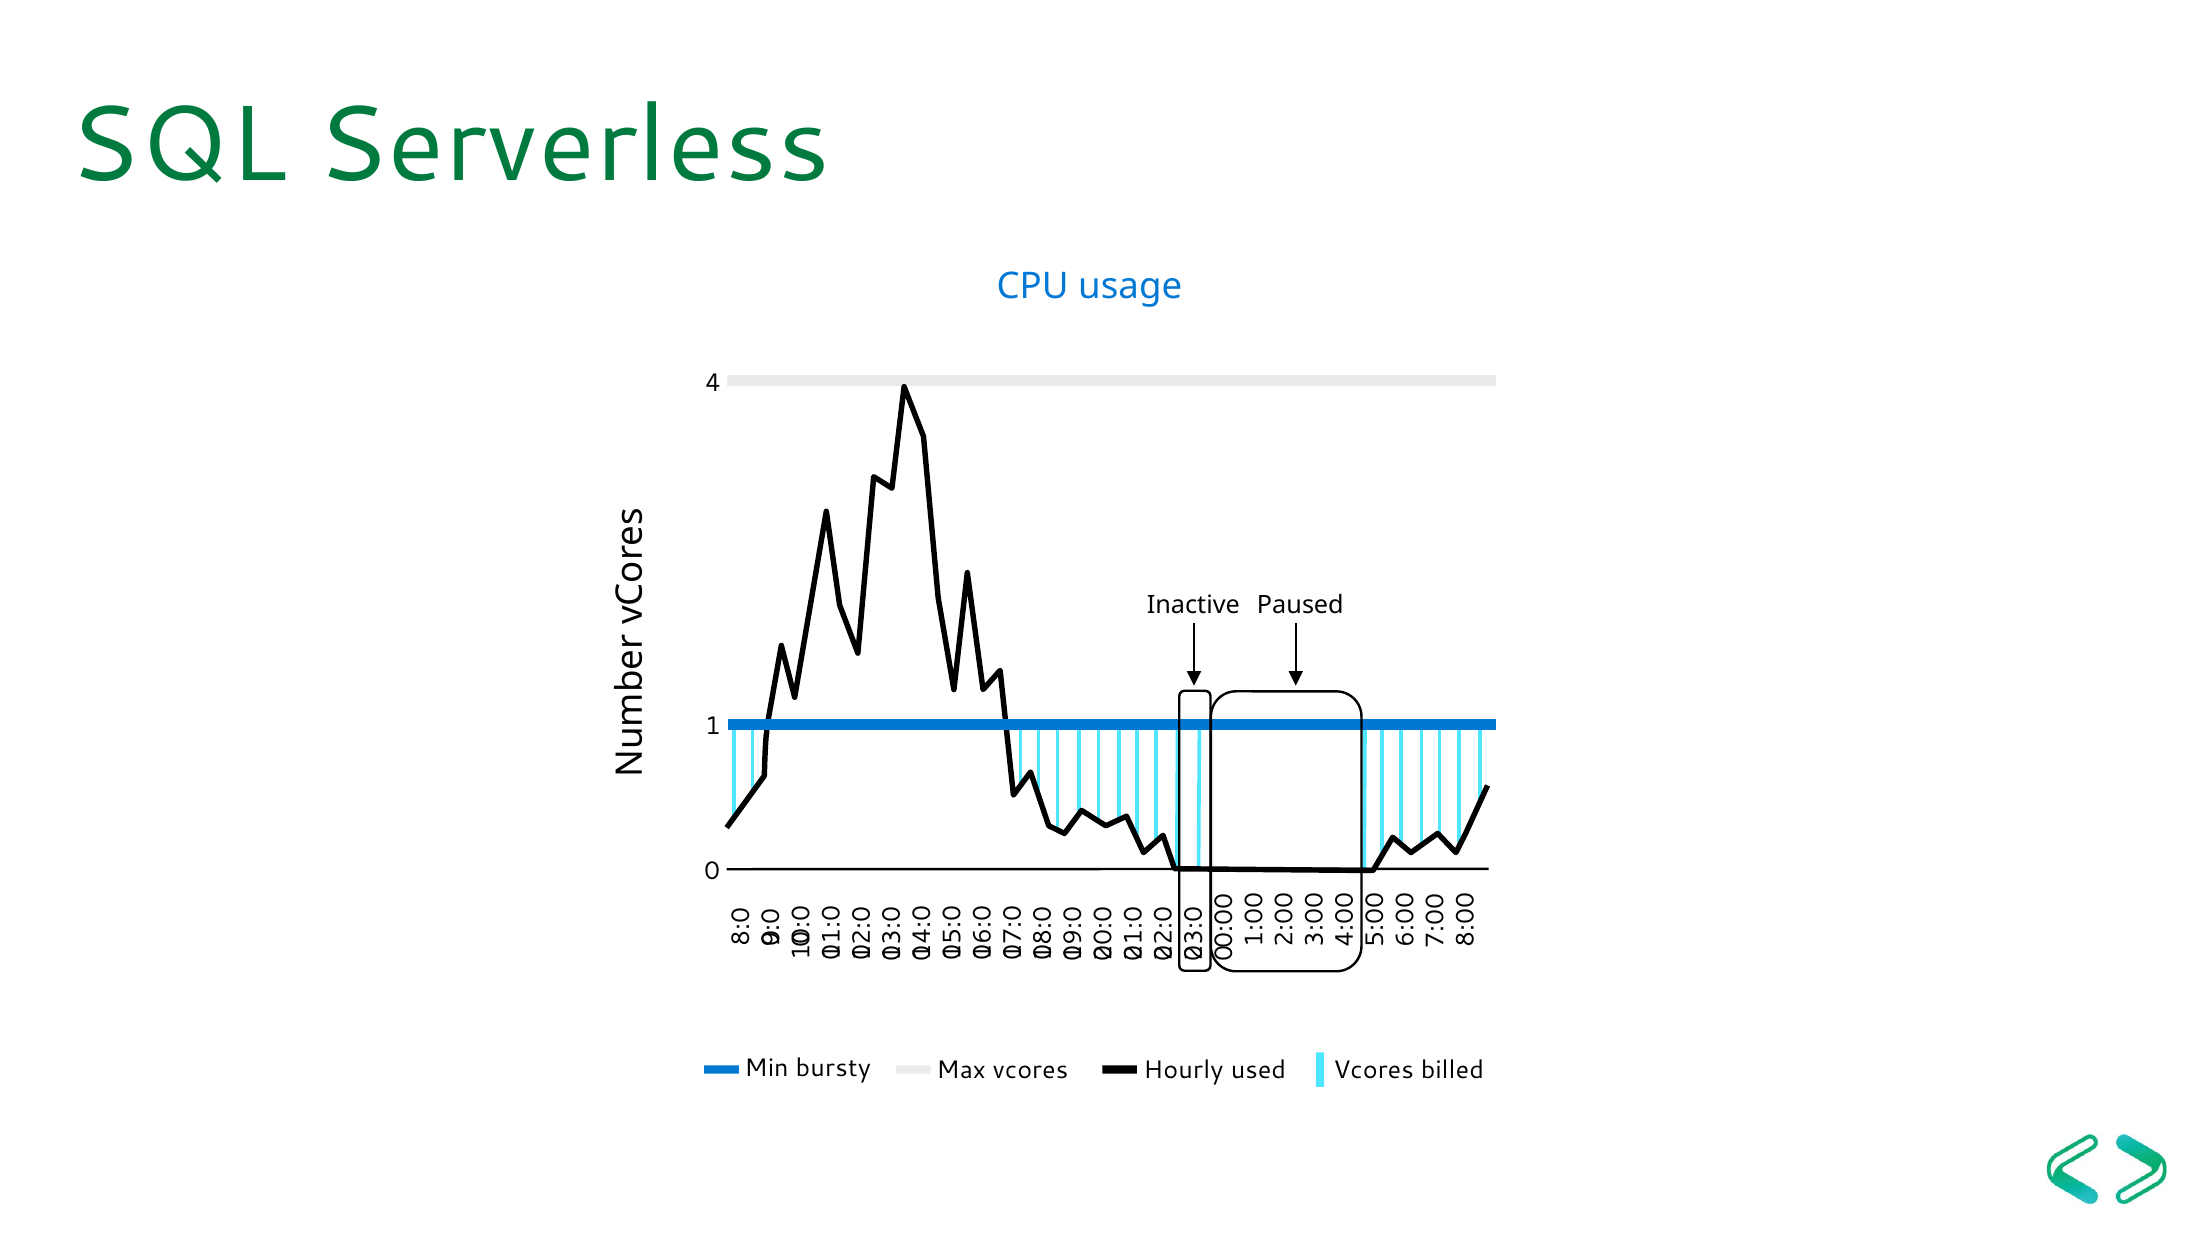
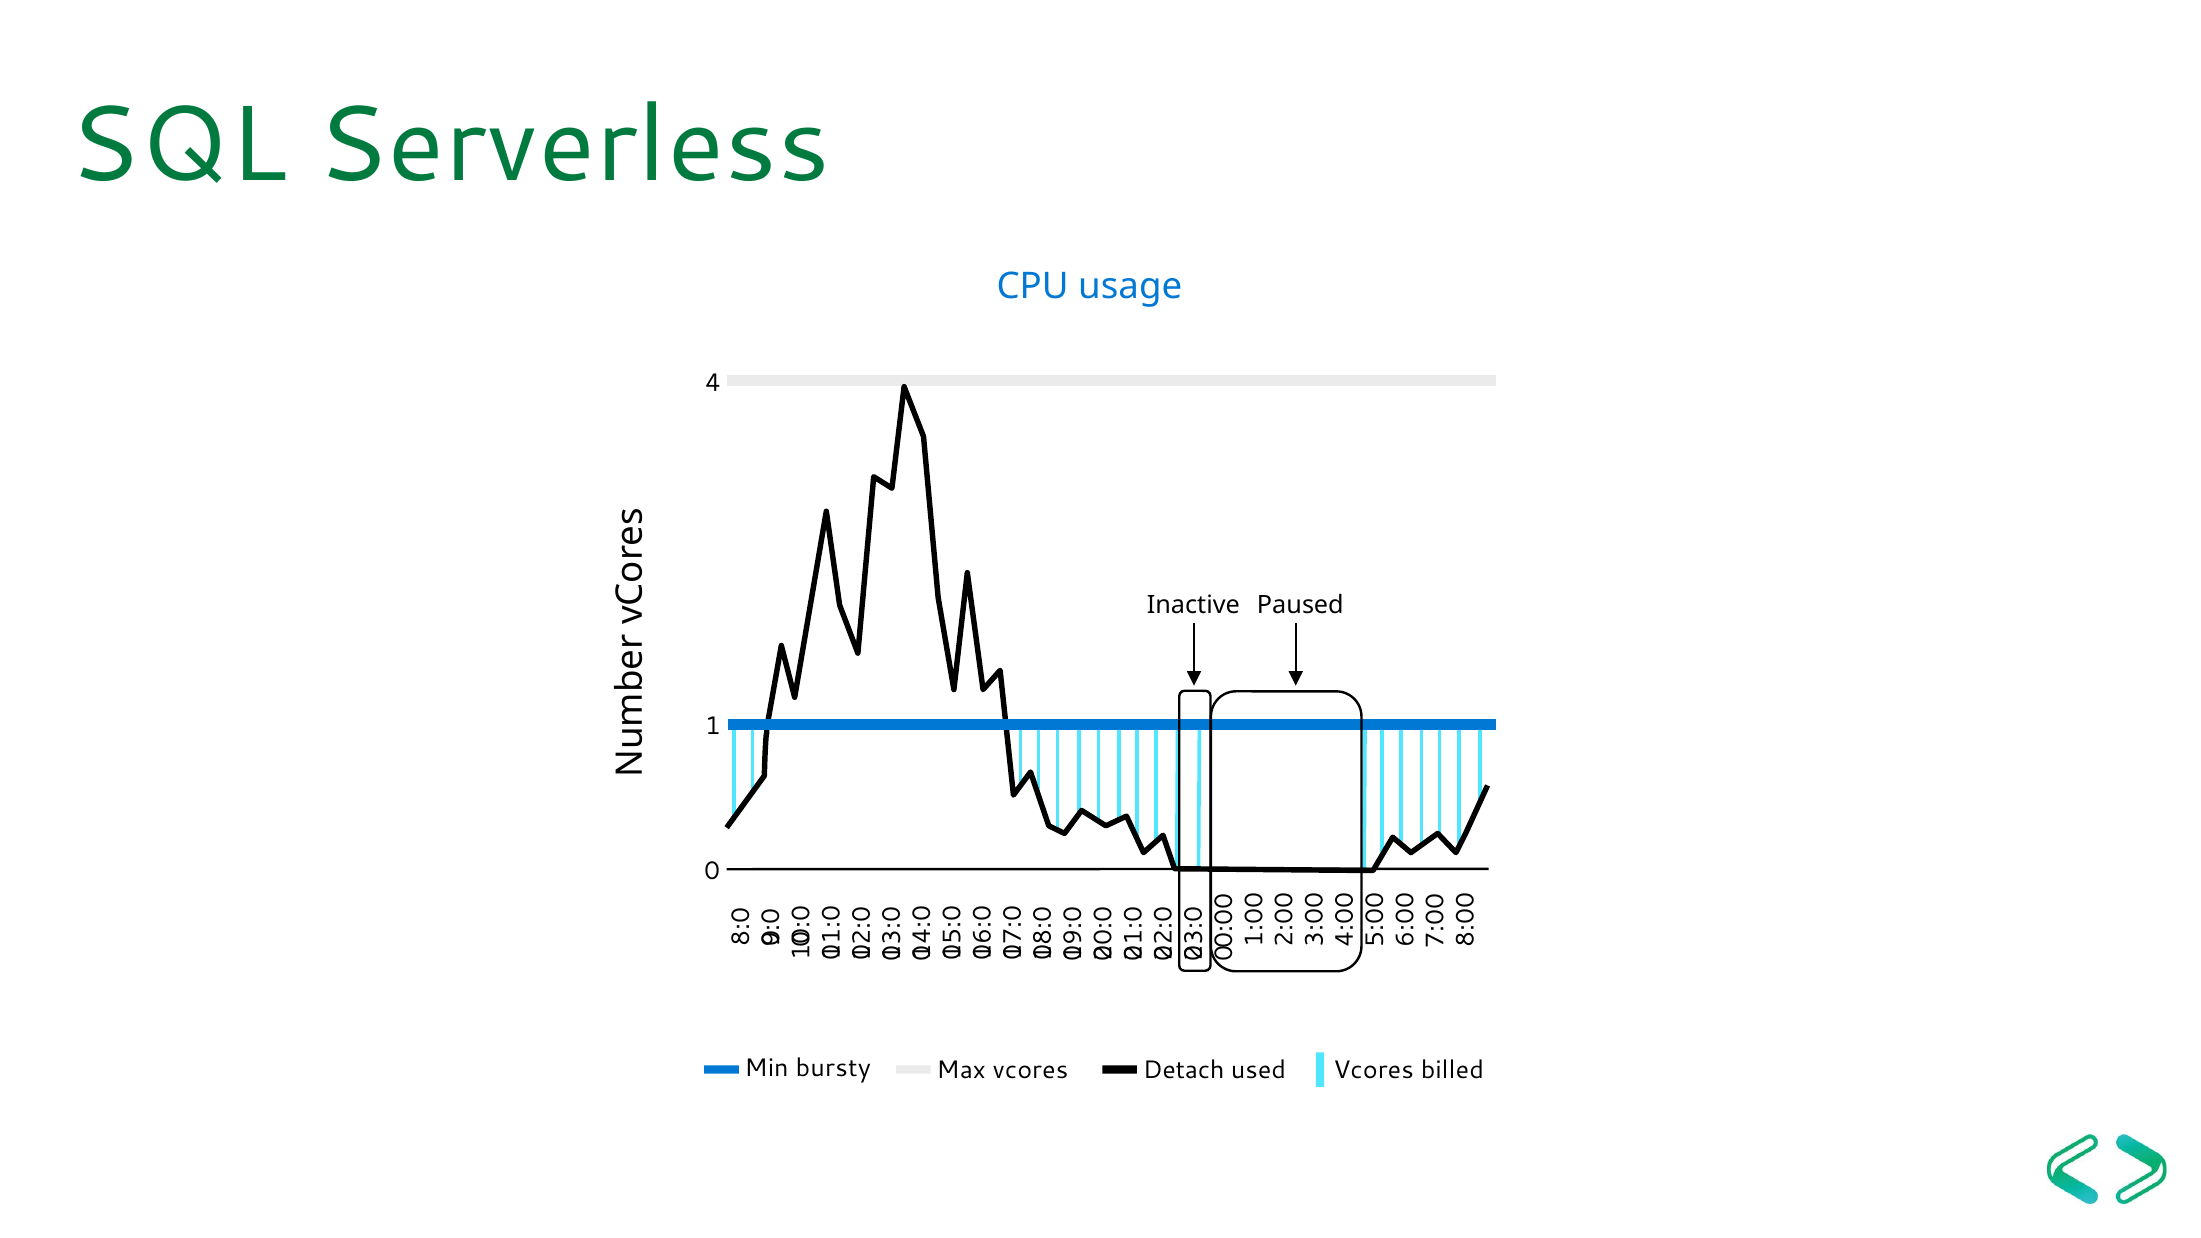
Hourly: Hourly -> Detach (1184, 1070)
